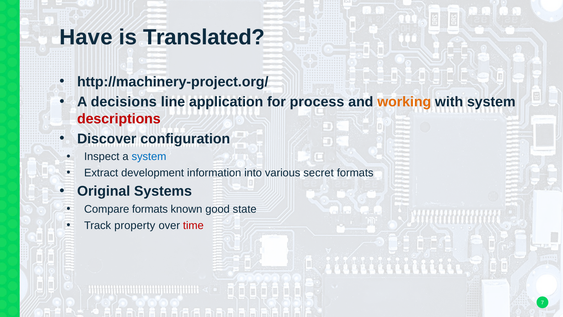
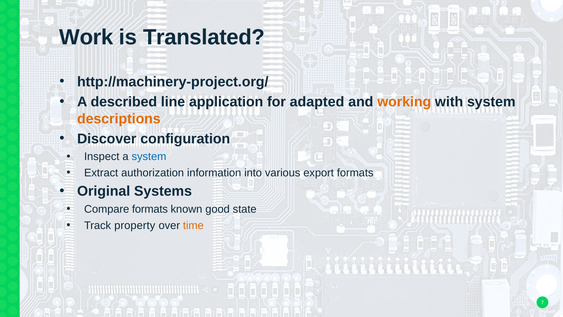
Have: Have -> Work (86, 37)
decisions: decisions -> described (124, 102)
process: process -> adapted (317, 102)
descriptions colour: red -> orange (119, 119)
development: development -> authorization (153, 173)
secret: secret -> export (319, 173)
time colour: red -> orange (193, 225)
